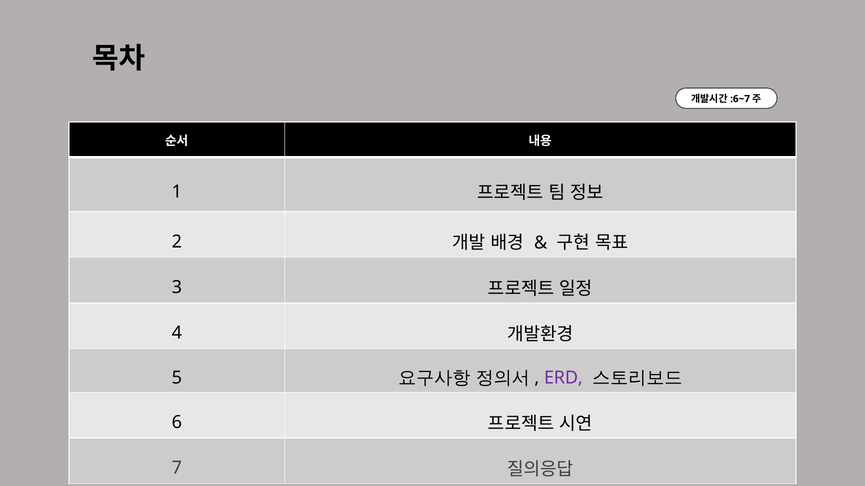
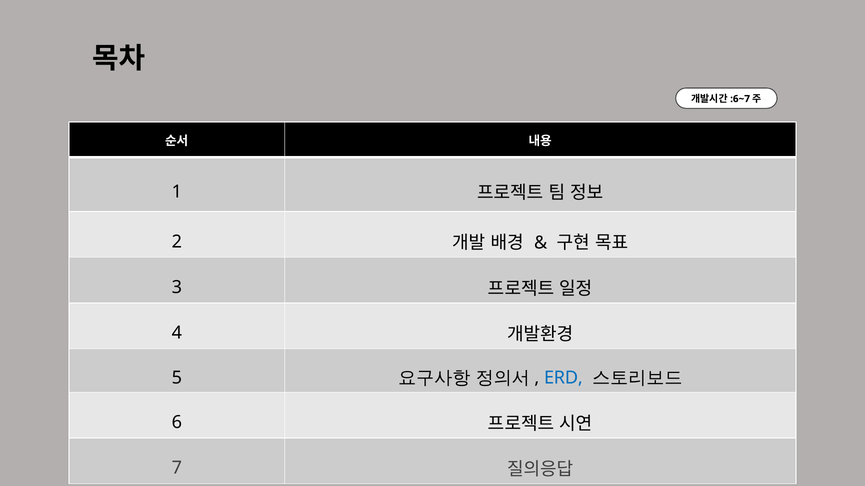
ERD colour: purple -> blue (563, 378)
